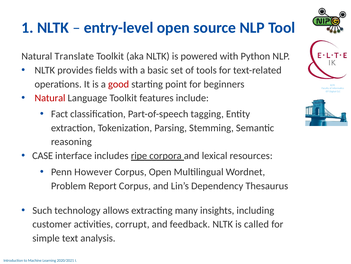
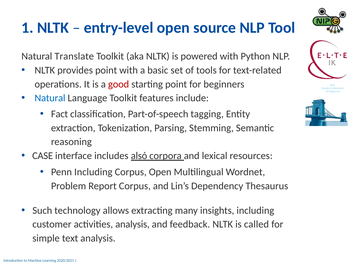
provides fields: fields -> point (106, 70)
Natural colour: red -> blue (50, 98)
ripe: ripe -> alsó (139, 155)
Penn However: However -> Including (93, 171)
activities corrupt: corrupt -> analysis (132, 224)
